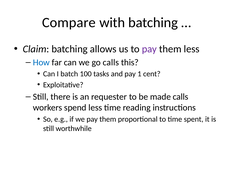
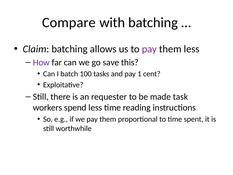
How colour: blue -> purple (41, 62)
go calls: calls -> save (111, 62)
made calls: calls -> task (180, 97)
